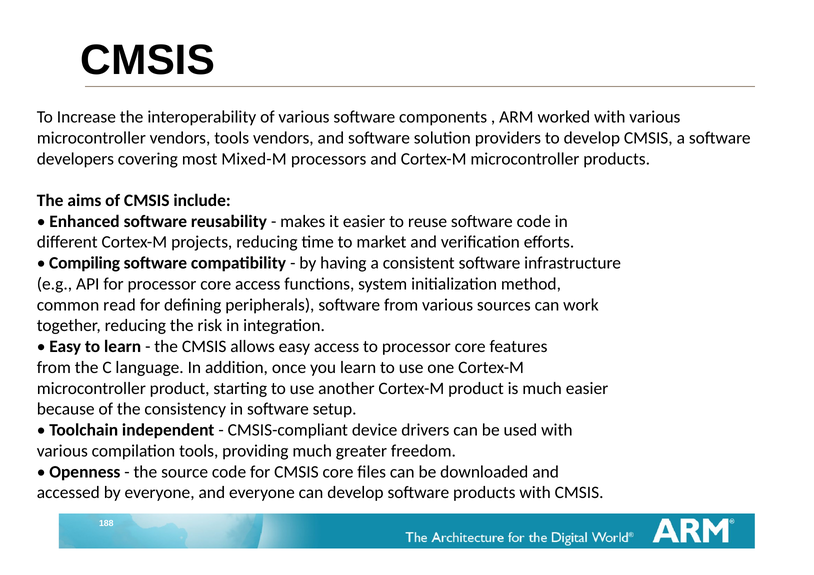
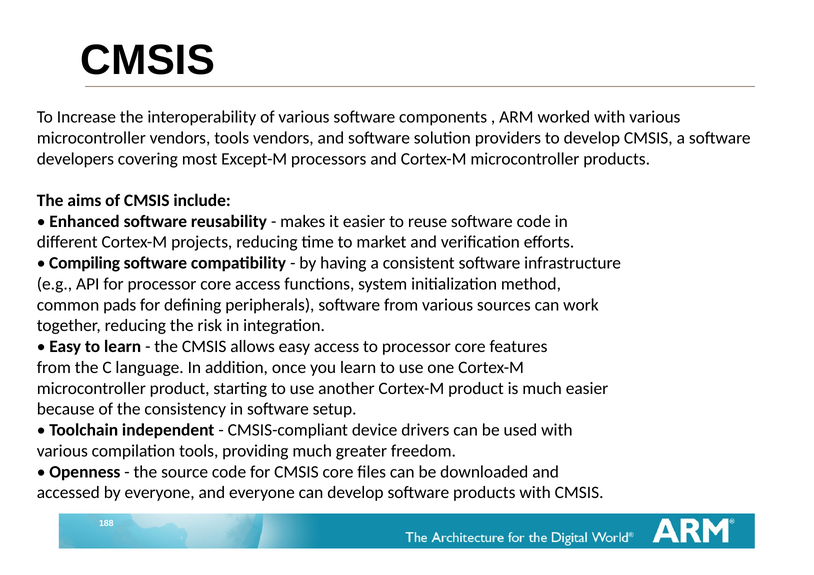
Mixed-M: Mixed-M -> Except-M (254, 159)
read: read -> pads (120, 305)
